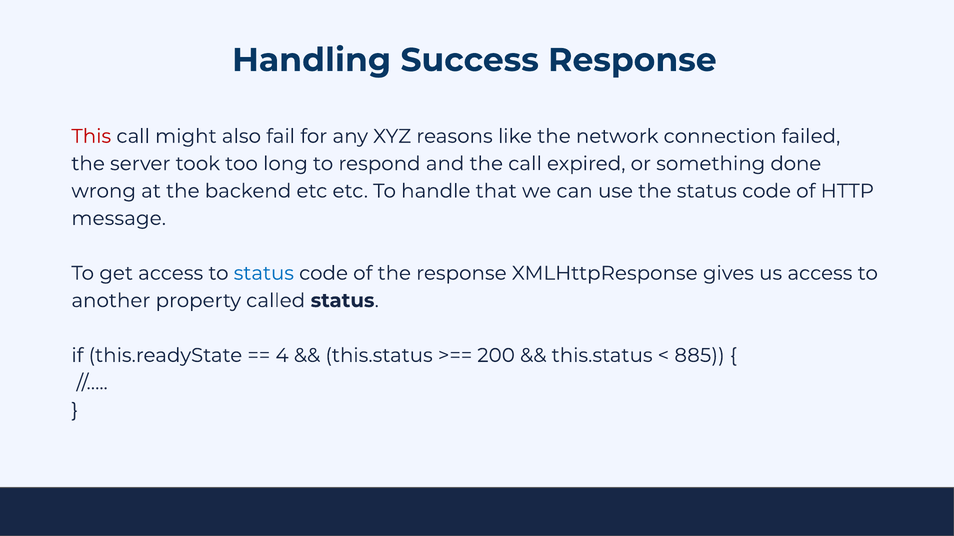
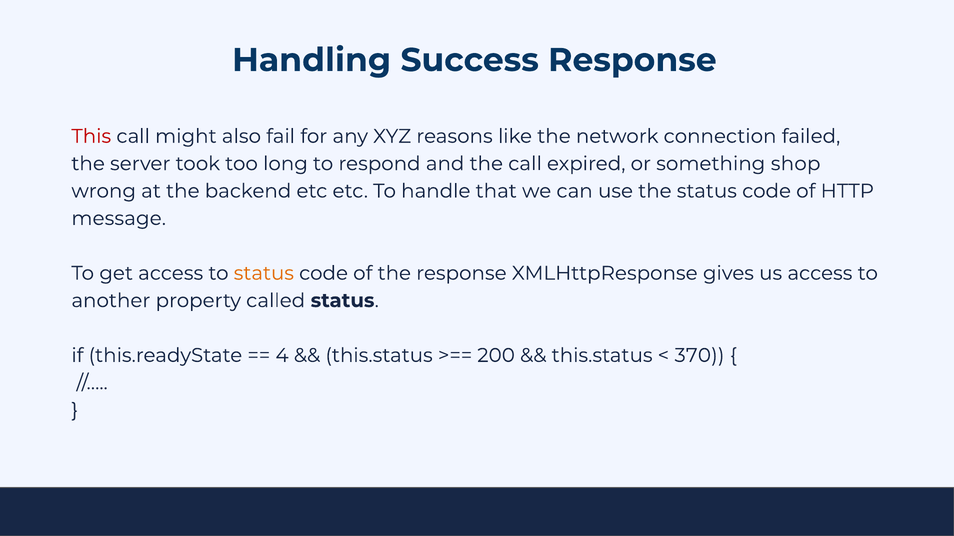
done: done -> shop (796, 164)
status colour: blue -> orange (264, 274)
885: 885 -> 370 (699, 356)
